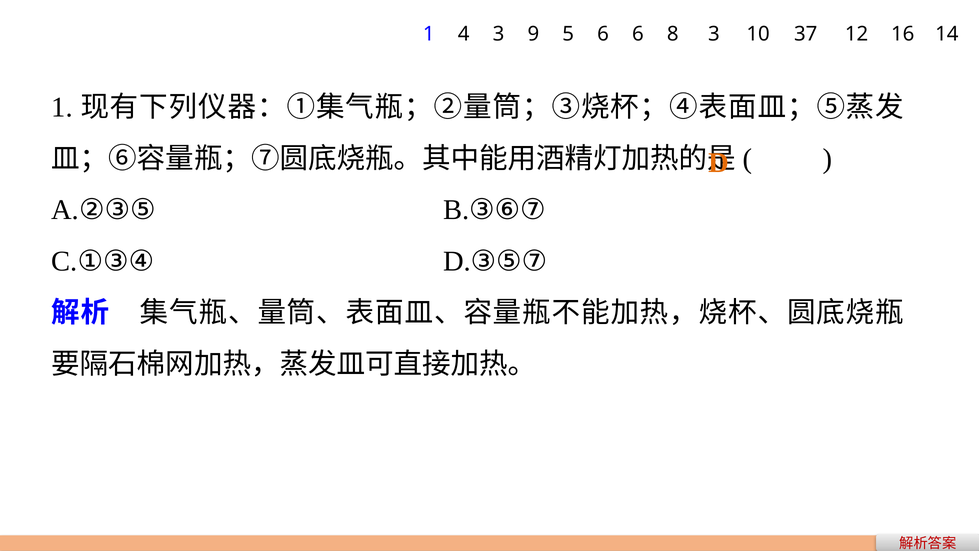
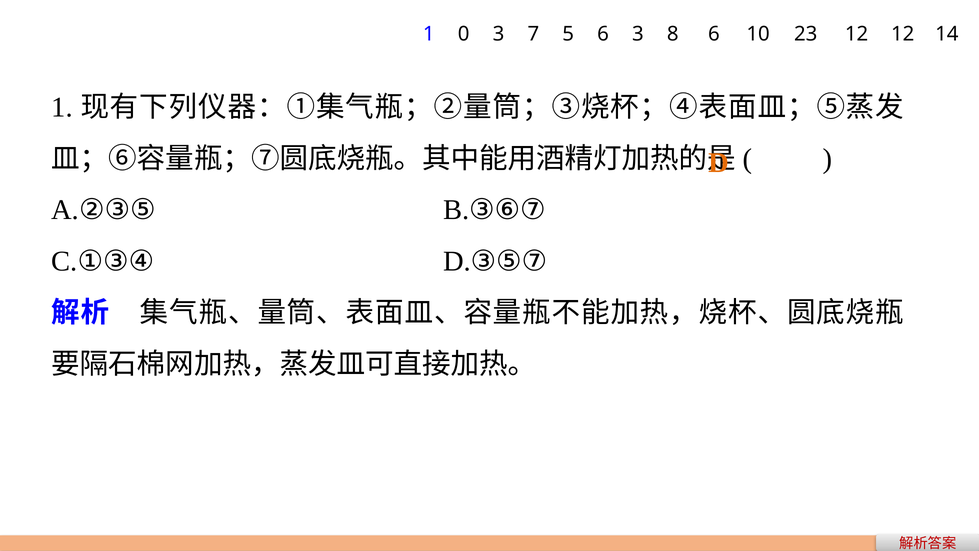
4: 4 -> 0 (464, 34)
9: 9 -> 7 (533, 34)
6 6: 6 -> 3 (638, 34)
8 3: 3 -> 6 (714, 34)
37: 37 -> 23 (806, 34)
12 16: 16 -> 12 (903, 34)
